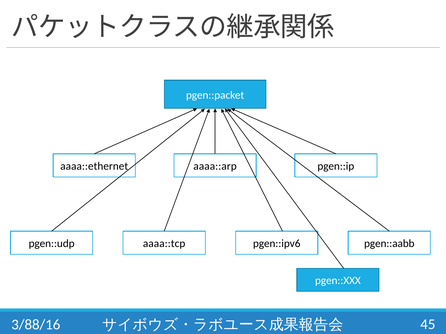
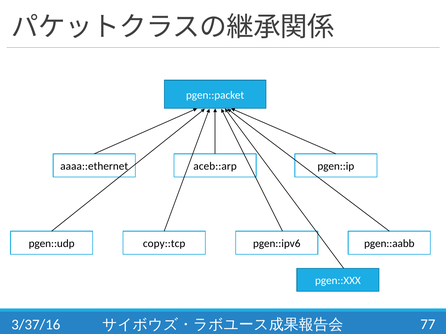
aaaa::arp: aaaa::arp -> aceb::arp (215, 166)
aaaa::tcp: aaaa::tcp -> copy::tcp (164, 244)
3/88/16: 3/88/16 -> 3/37/16 (36, 325)
45: 45 -> 77 (428, 325)
